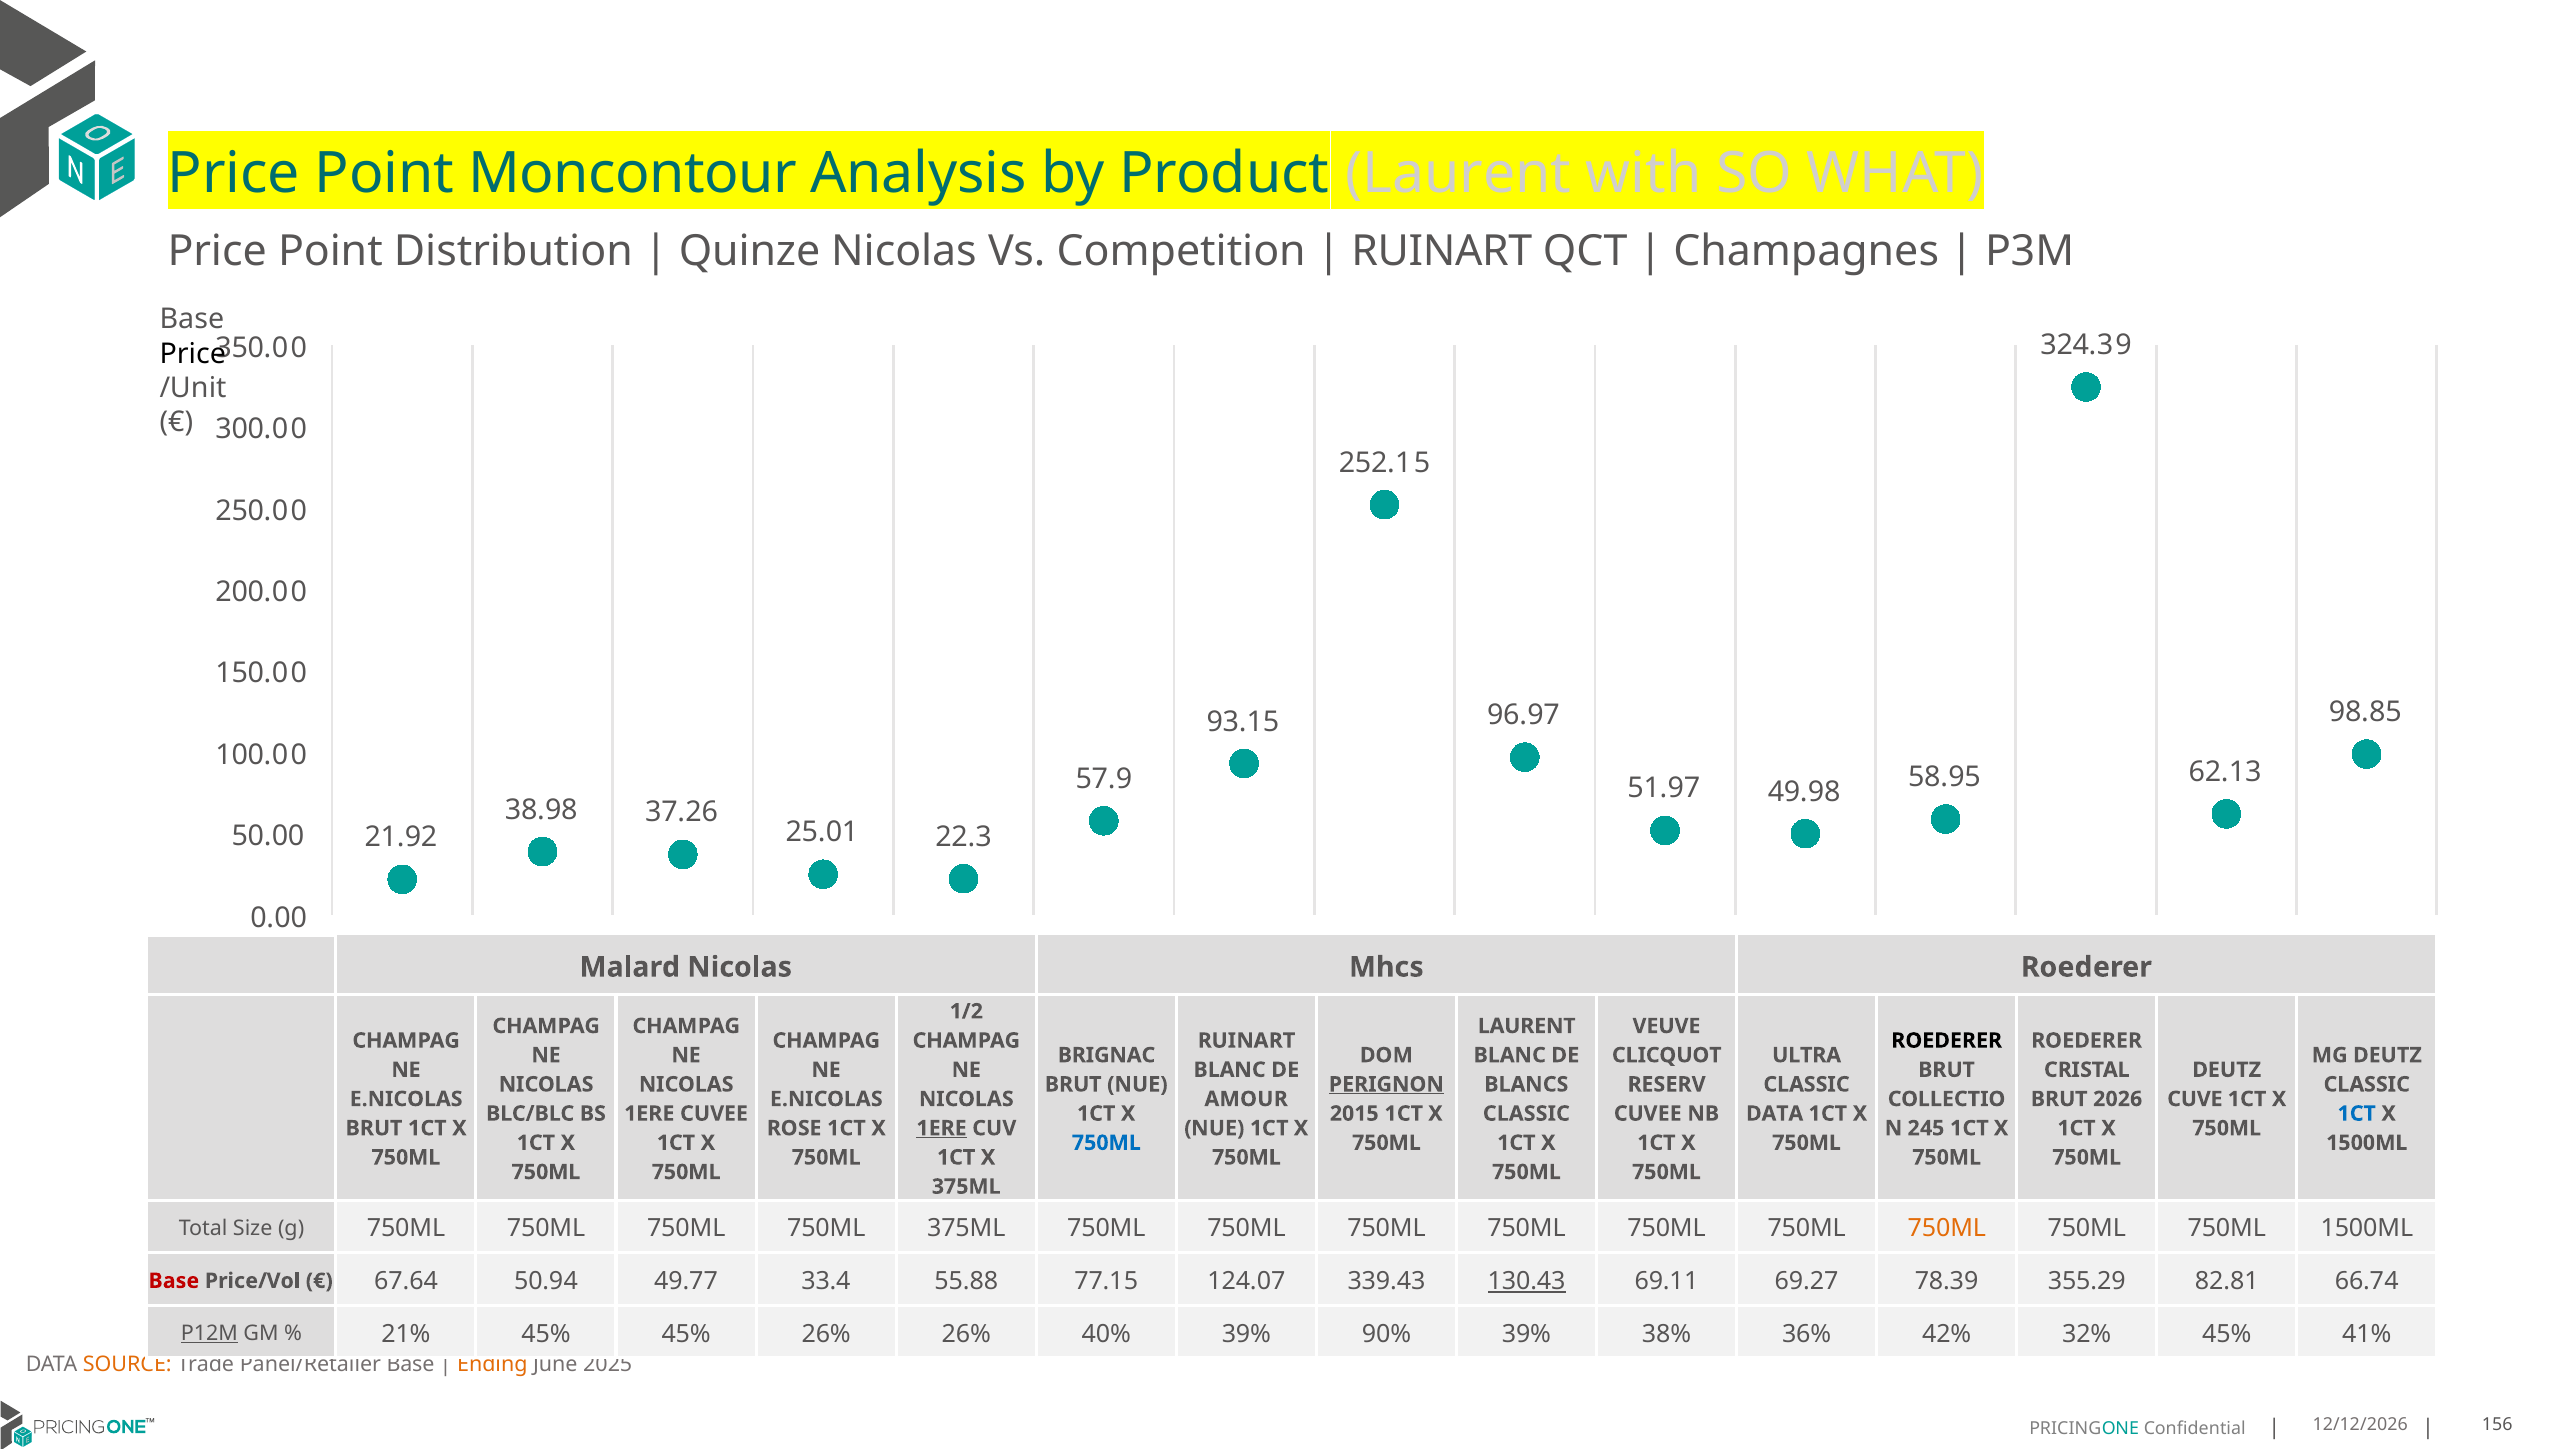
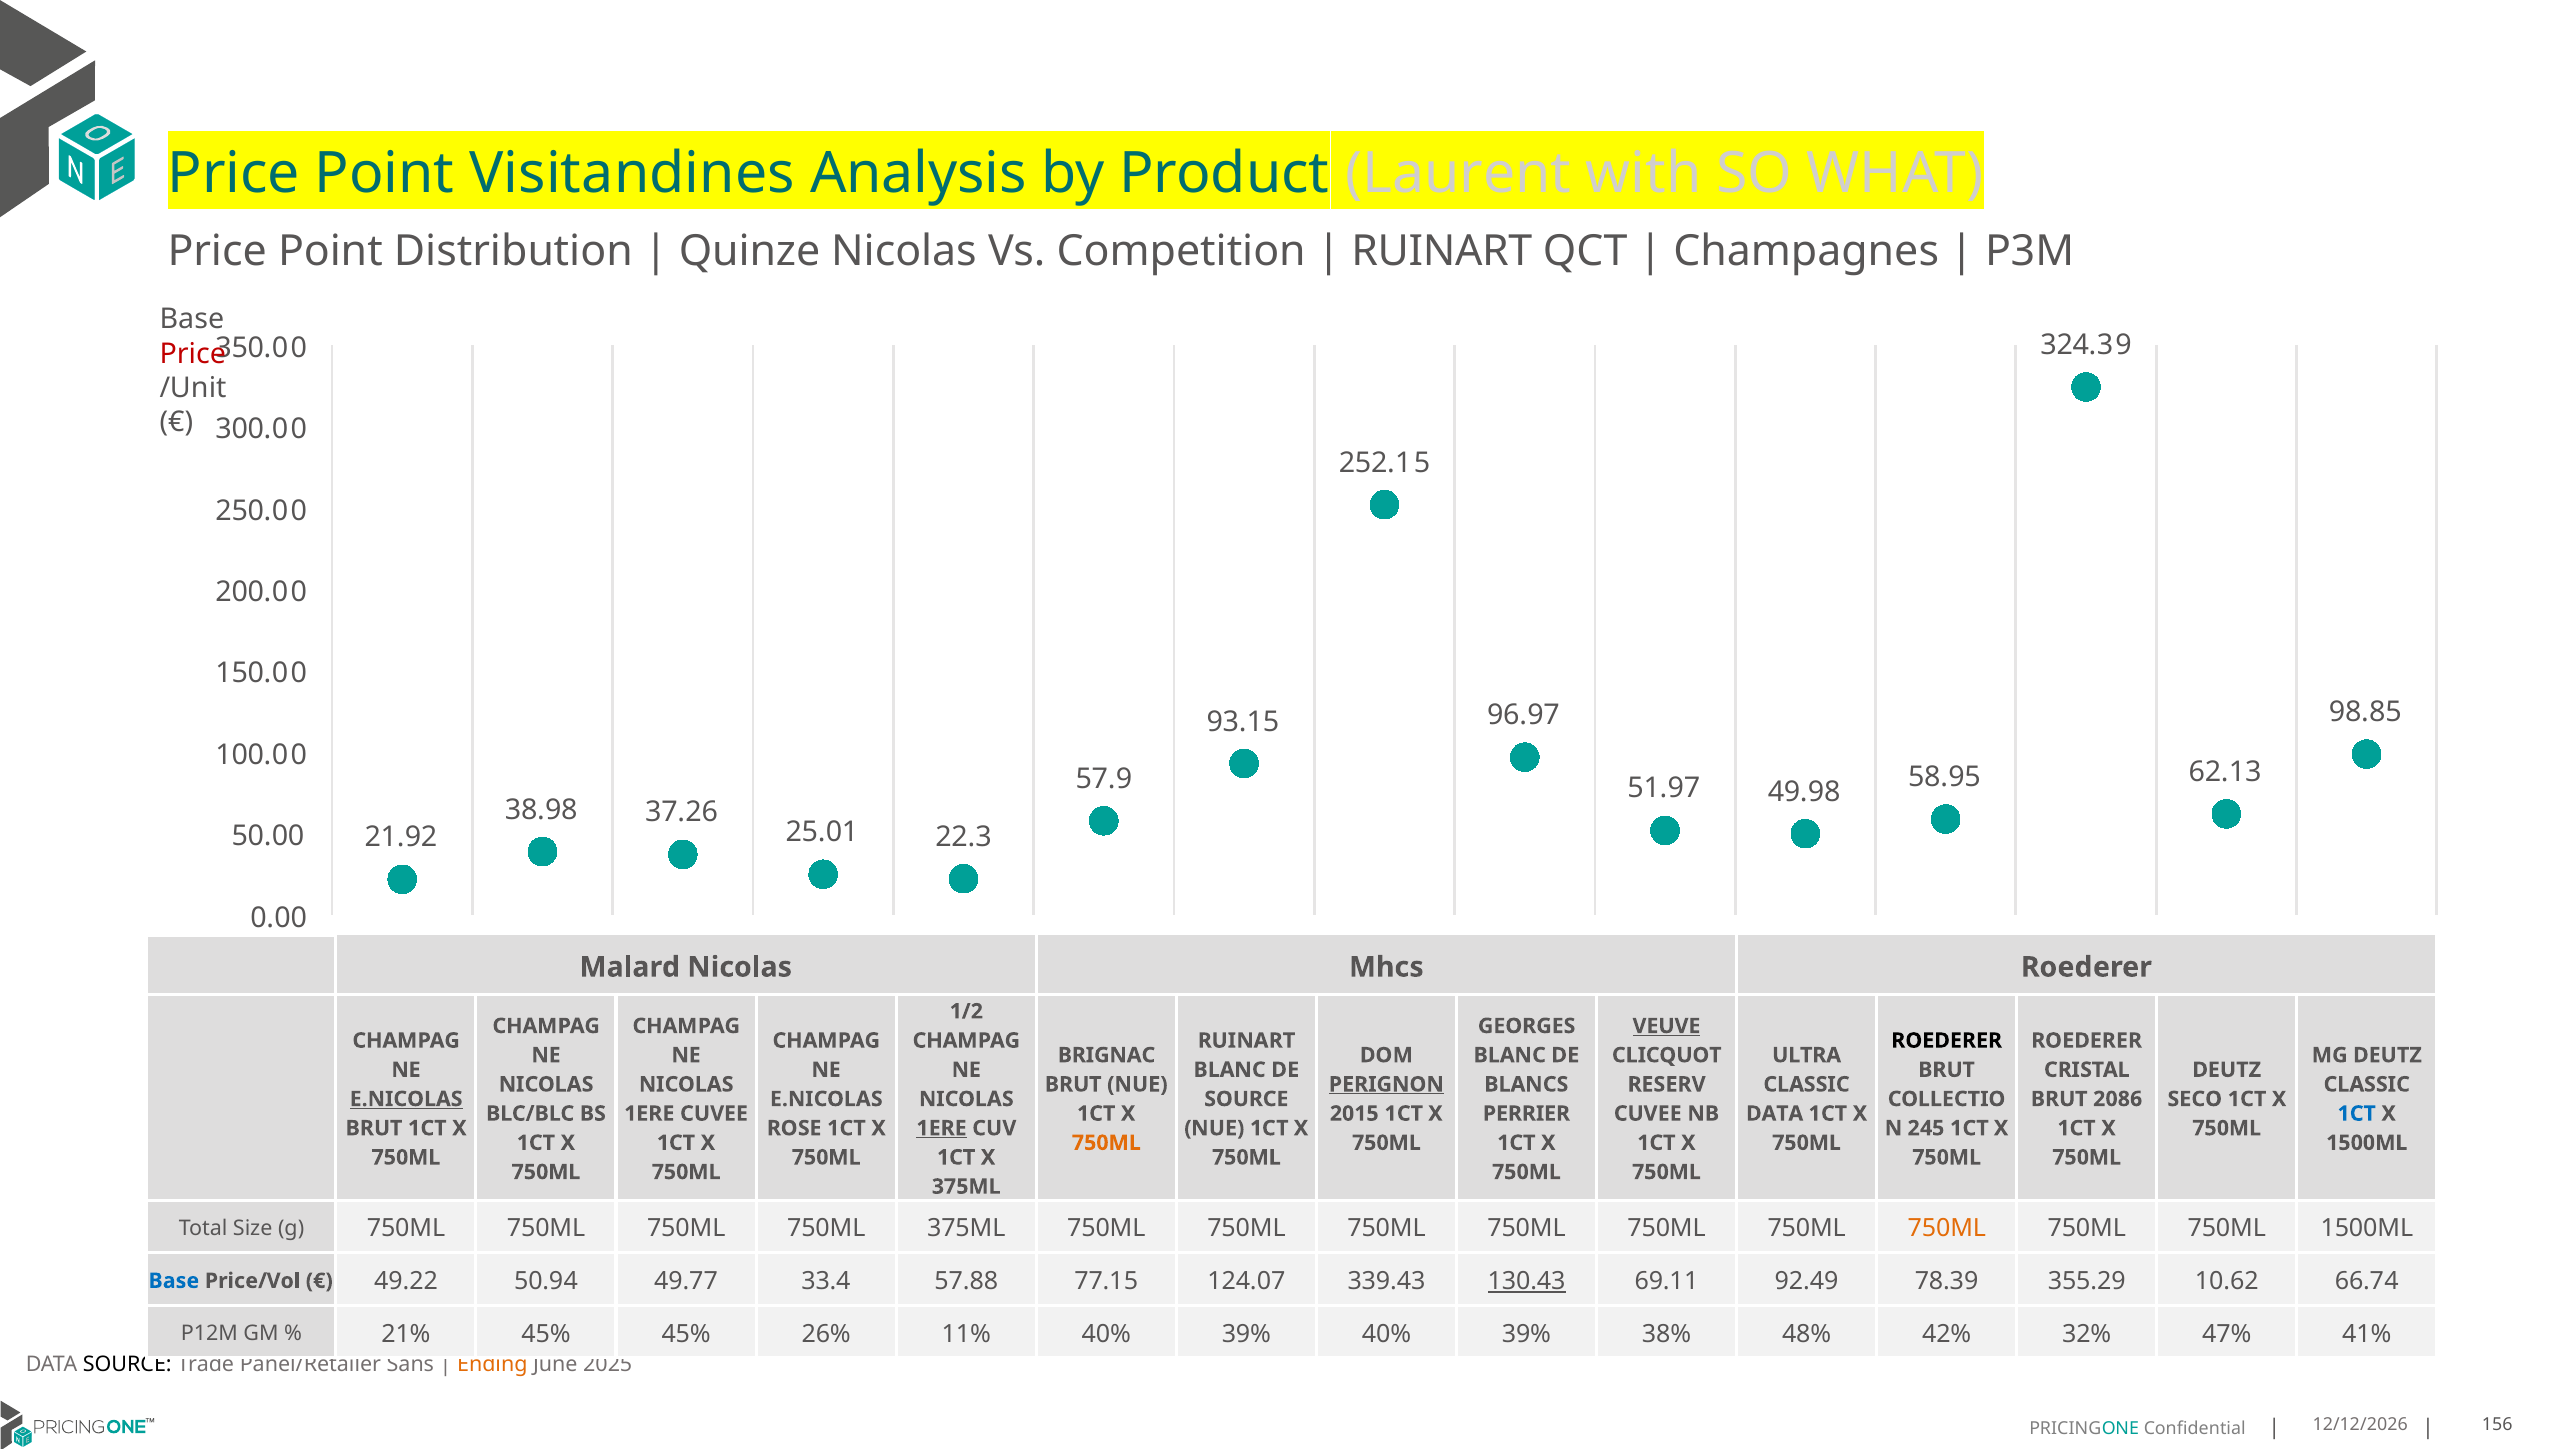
Moncontour: Moncontour -> Visitandines (632, 173)
Price colour: black -> red (193, 354)
LAURENT: LAURENT -> GEORGES (1527, 1026)
VEUVE underline: none -> present (1666, 1026)
E.NICOLAS underline: none -> present (406, 1099)
AMOUR: AMOUR -> SOURCE (1246, 1099)
2026: 2026 -> 2086 (2118, 1099)
CUVE: CUVE -> SECO (2195, 1099)
CLASSIC: CLASSIC -> PERRIER (1526, 1114)
750ML colour: blue -> orange (1106, 1143)
Base colour: red -> blue (174, 1281)
67.64: 67.64 -> 49.22 (406, 1281)
55.88: 55.88 -> 57.88 (966, 1281)
69.27: 69.27 -> 92.49 (1807, 1281)
82.81: 82.81 -> 10.62 (2227, 1281)
P12M underline: present -> none (209, 1333)
26% 26%: 26% -> 11% (966, 1334)
39% 90%: 90% -> 40% (1386, 1334)
36%: 36% -> 48% (1807, 1334)
32% 45%: 45% -> 47% (2227, 1334)
SOURCE colour: orange -> black (127, 1365)
Panel/Retailer Base: Base -> Sans (410, 1365)
